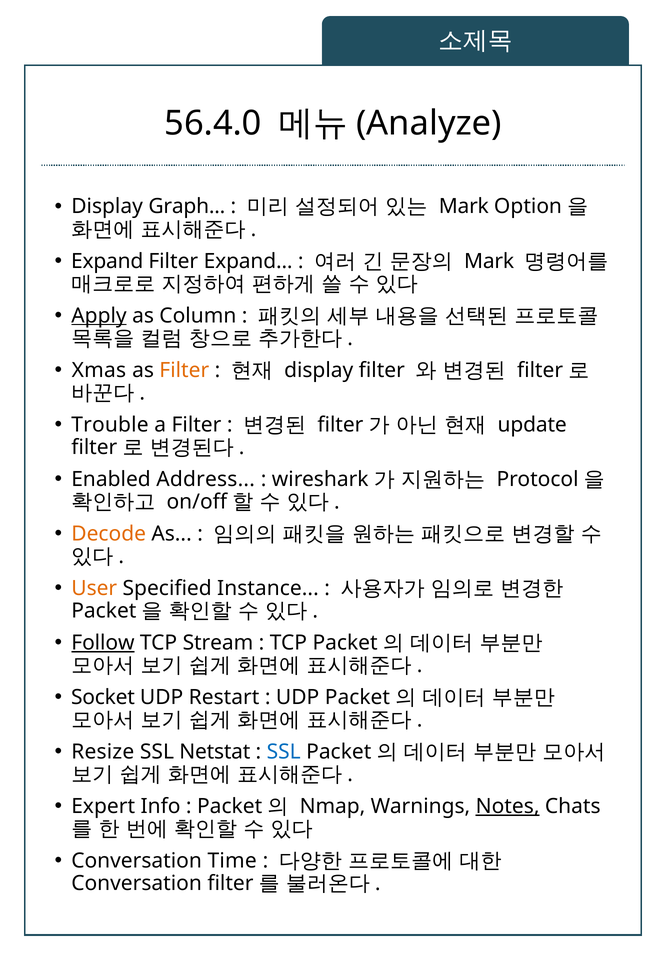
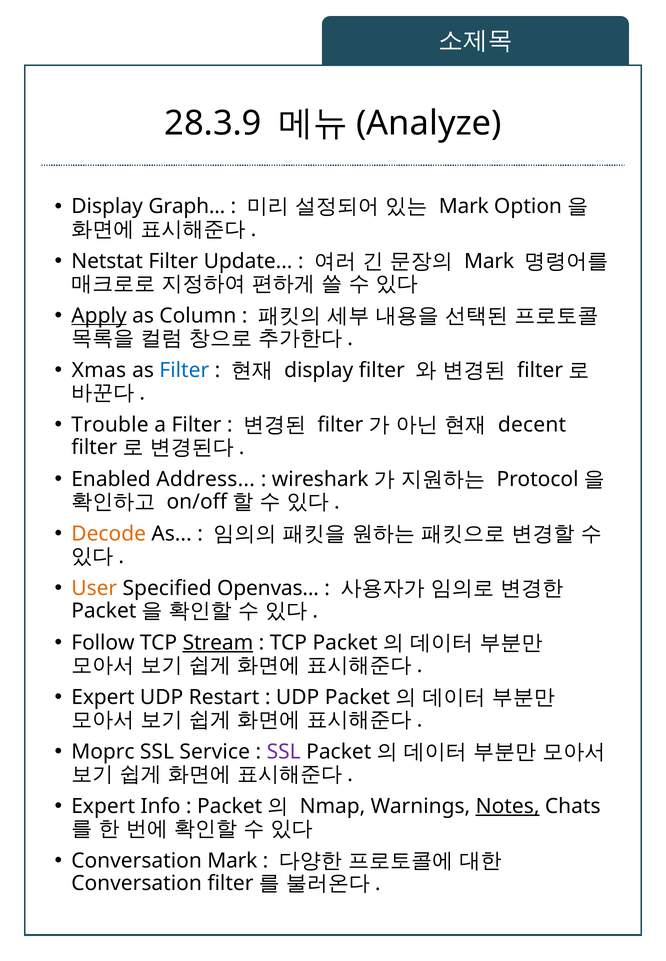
56.4.0: 56.4.0 -> 28.3.9 (213, 123)
Expand: Expand -> Netstat (107, 261)
Filter Expand: Expand -> Update (248, 261)
Filter colour: orange -> blue (184, 371)
update: update -> decent (532, 425)
Instance: Instance -> Openvas (268, 589)
Follow underline: present -> none (103, 643)
Stream underline: none -> present (218, 643)
Socket: Socket -> Expert (103, 698)
Resize: Resize -> Moprc (103, 753)
Netstat: Netstat -> Service (215, 753)
SSL colour: blue -> purple (284, 753)
Conversation Time: Time -> Mark (232, 862)
